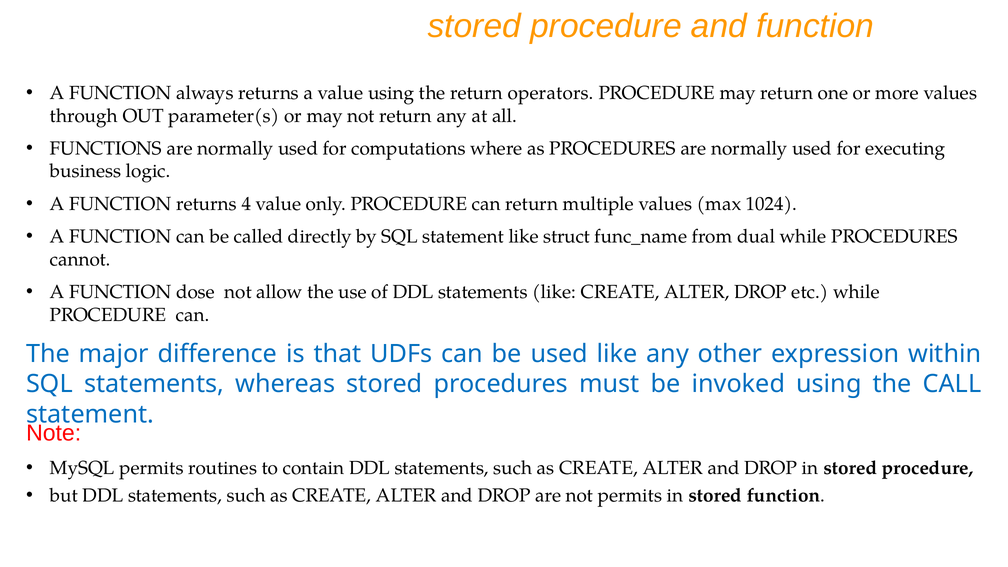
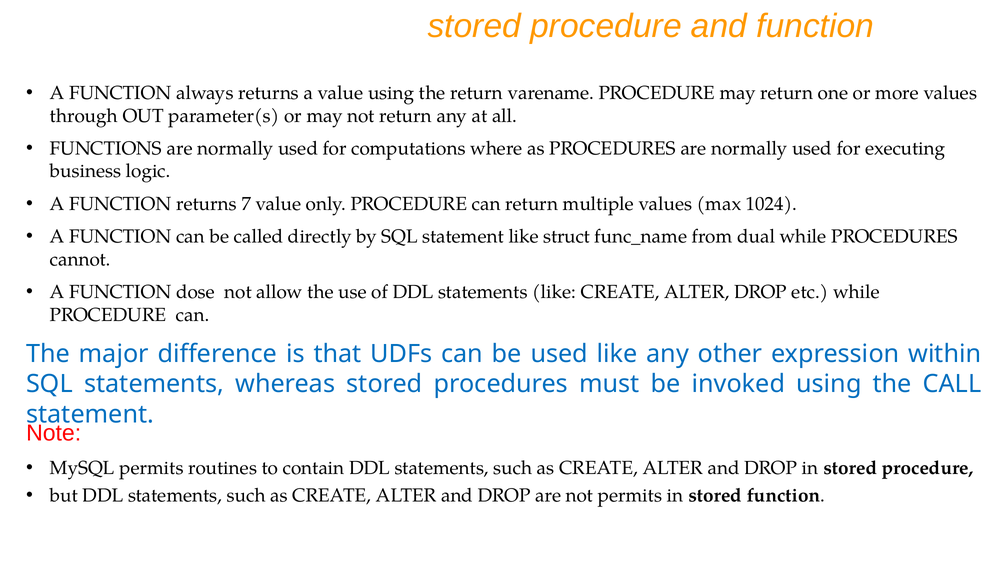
operators: operators -> varename (551, 93)
4: 4 -> 7 (246, 204)
